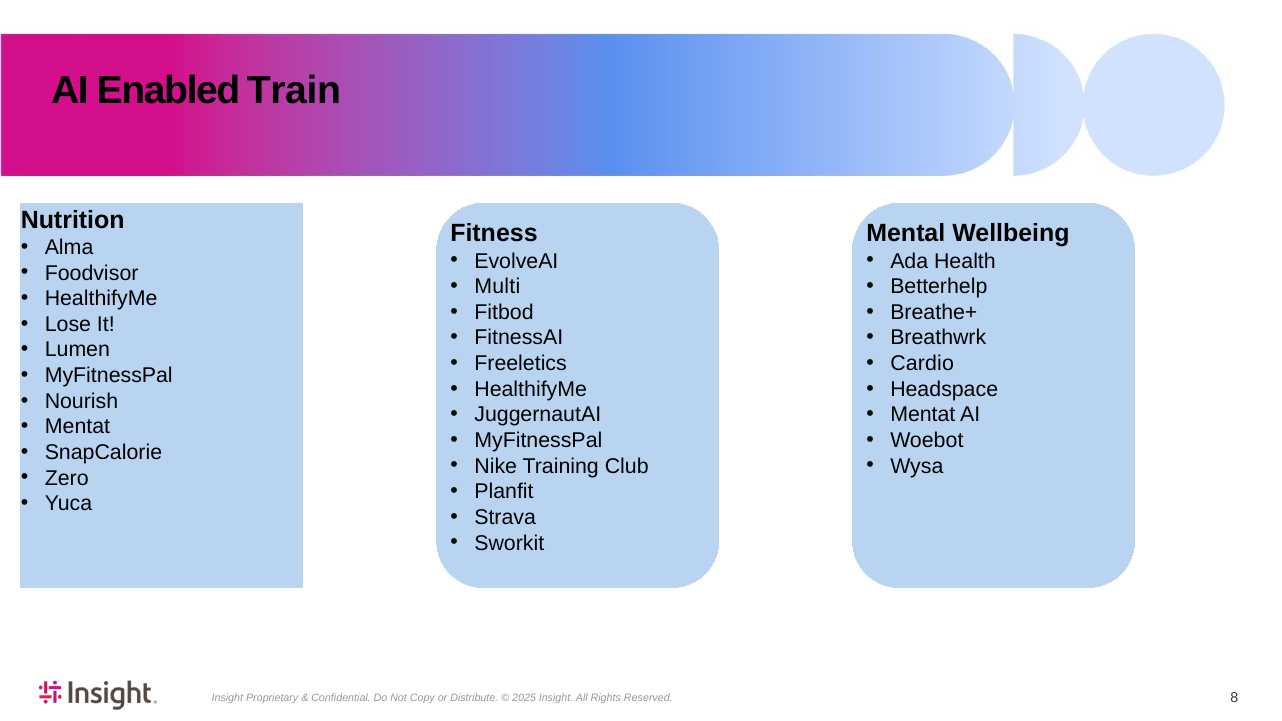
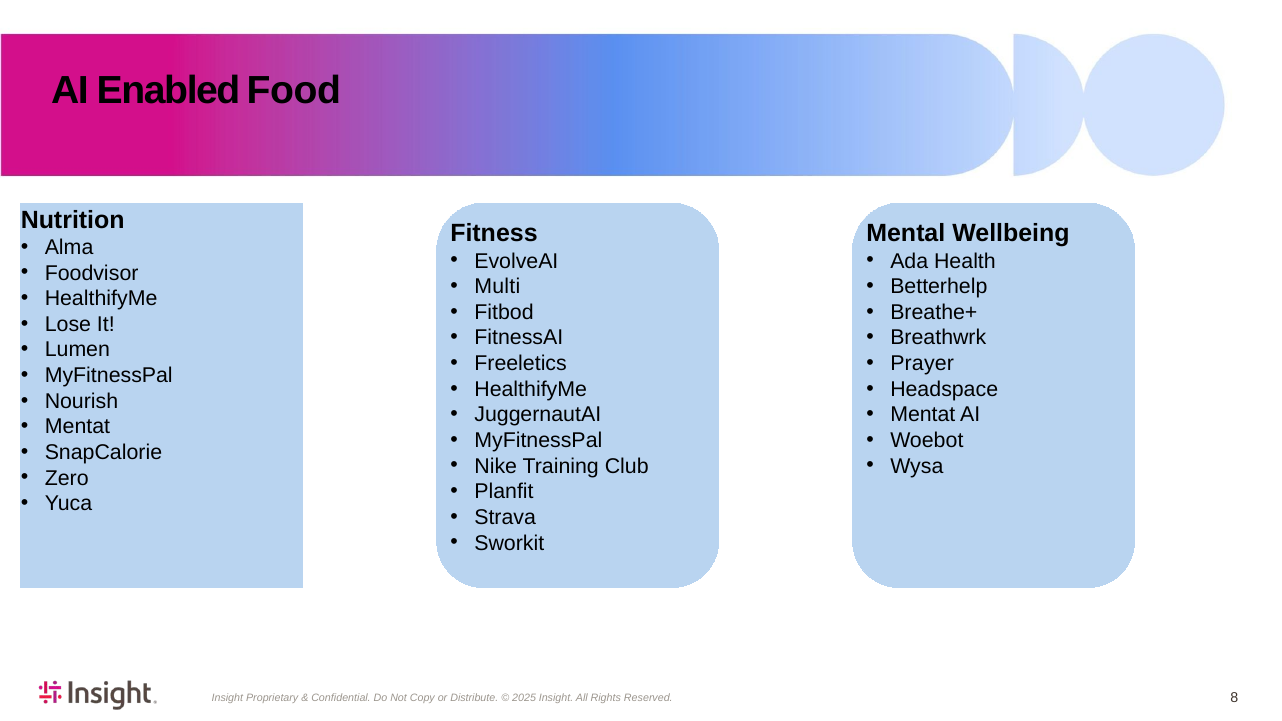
Train: Train -> Food (294, 90)
Cardio: Cardio -> Prayer (922, 364)
